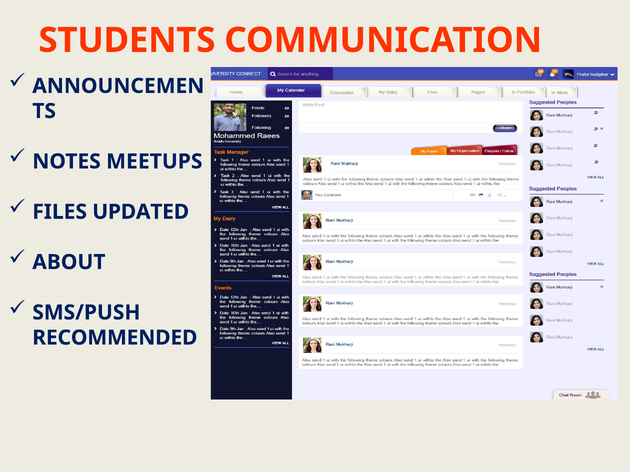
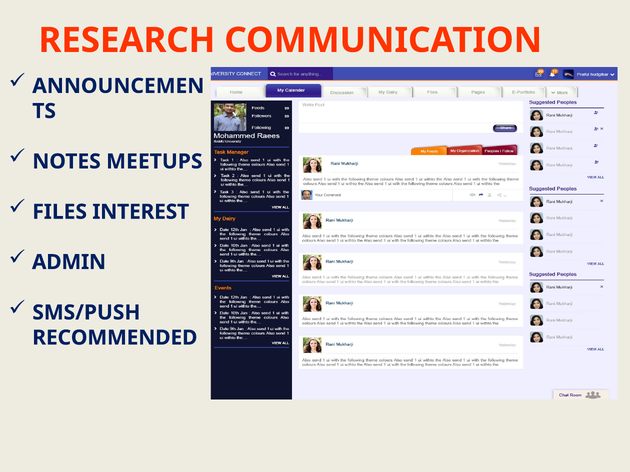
STUDENTS: STUDENTS -> RESEARCH (127, 40)
UPDATED: UPDATED -> INTEREST (141, 212)
ABOUT: ABOUT -> ADMIN (69, 262)
